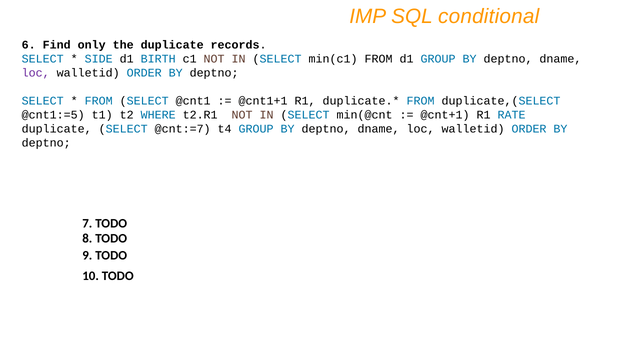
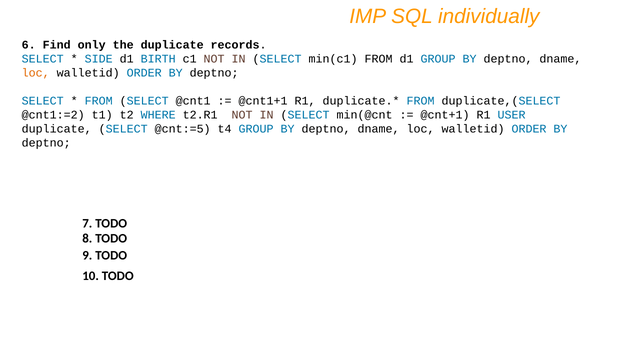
conditional: conditional -> individually (489, 16)
loc colour: purple -> orange (36, 73)
@cnt1:=5: @cnt1:=5 -> @cnt1:=2 (53, 115)
RATE: RATE -> USER (512, 115)
@cnt:=7: @cnt:=7 -> @cnt:=5 (183, 129)
